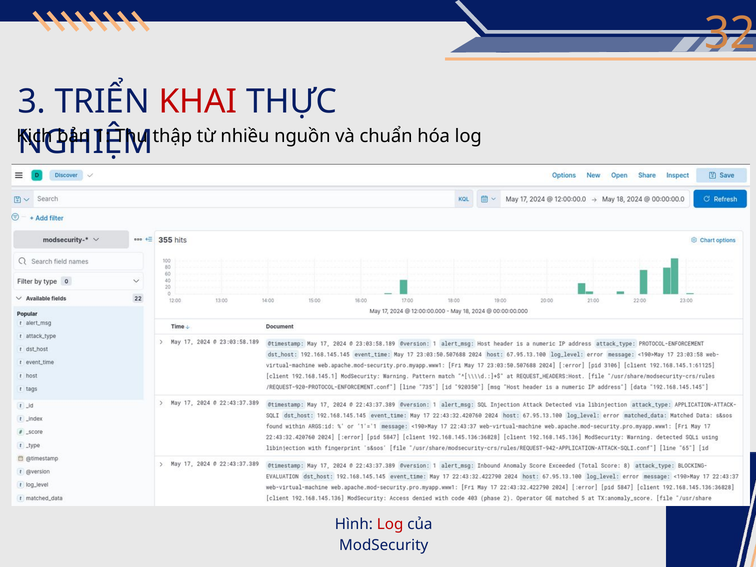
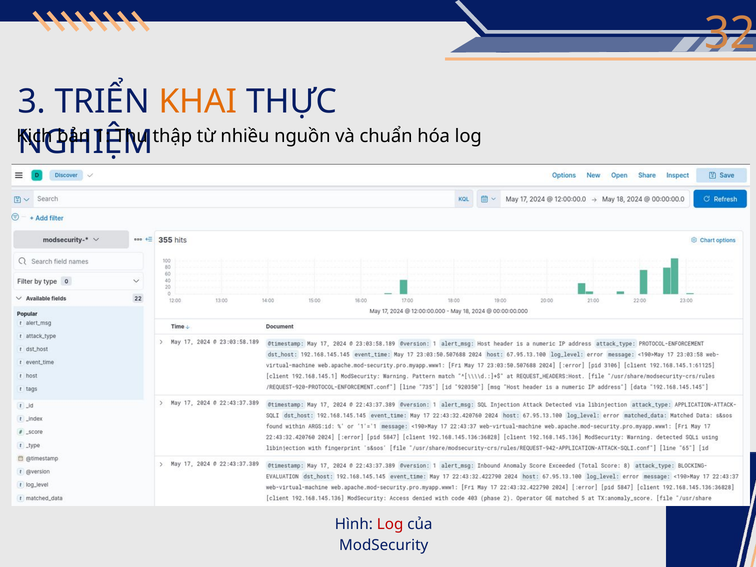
KHAI colour: red -> orange (198, 102)
